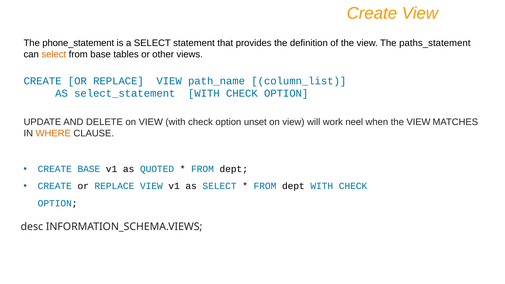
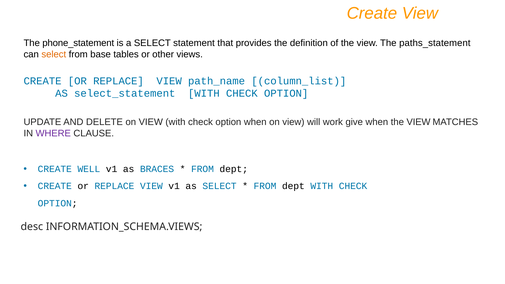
option unset: unset -> when (255, 122)
neel: neel -> give (354, 122)
WHERE colour: orange -> purple (53, 133)
CREATE BASE: BASE -> WELL (89, 169)
QUOTED: QUOTED -> BRACES (157, 169)
